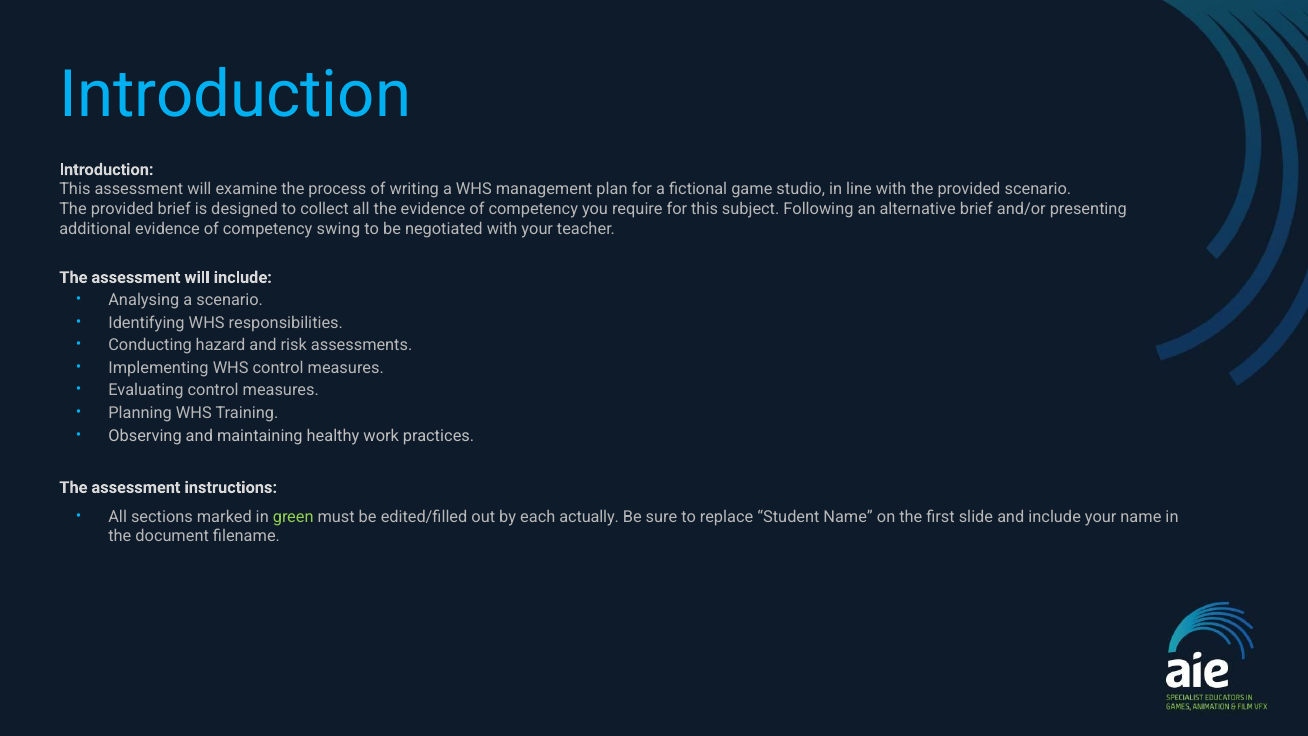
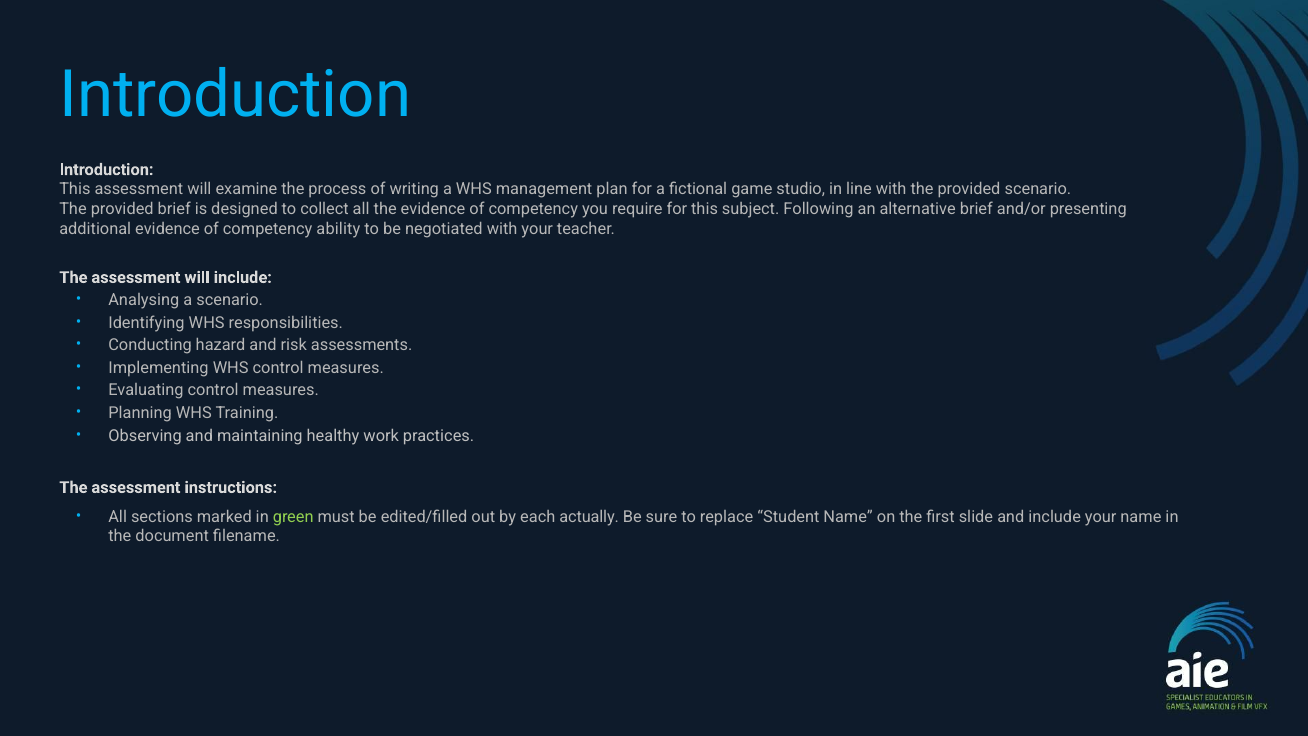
swing: swing -> ability (338, 229)
